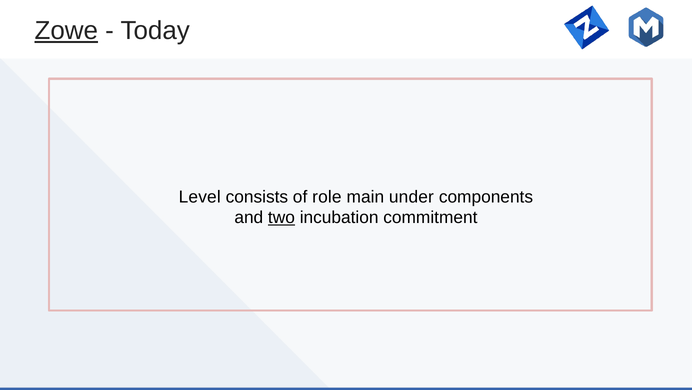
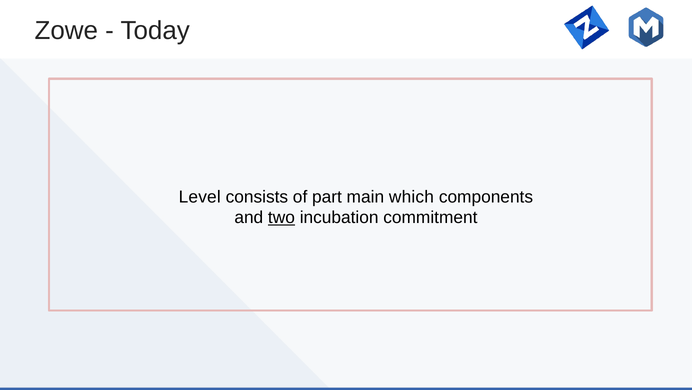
Zowe underline: present -> none (66, 31)
role: role -> part (327, 197)
under: under -> which (411, 197)
